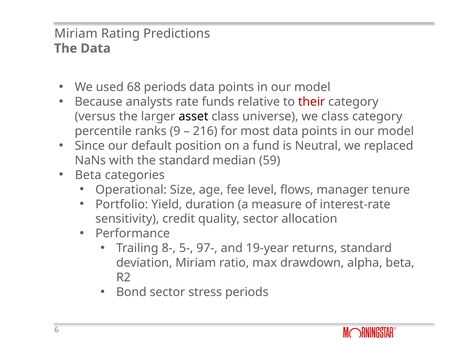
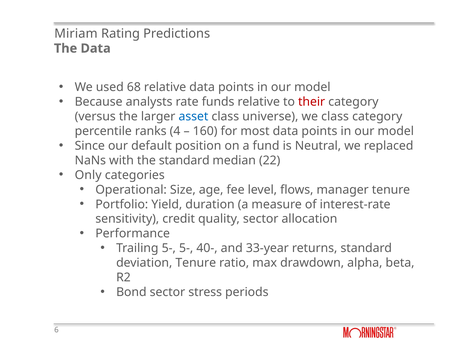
68 periods: periods -> relative (165, 87)
asset colour: black -> blue (193, 116)
9: 9 -> 4 (175, 131)
216: 216 -> 160 (205, 131)
59: 59 -> 22 (270, 160)
Beta: Beta -> Only (88, 175)
Trailing 8-: 8- -> 5- (169, 248)
97-: 97- -> 40- (207, 248)
19-year: 19-year -> 33-year (267, 248)
deviation Miriam: Miriam -> Tenure (196, 263)
